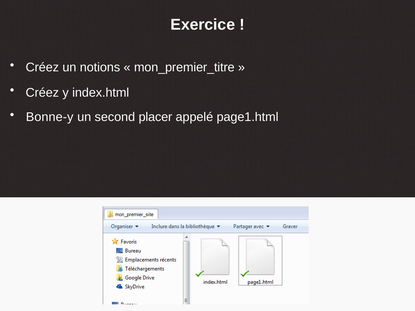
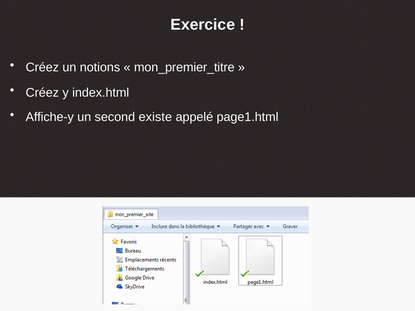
Bonne-y: Bonne-y -> Affiche-y (50, 117)
placer: placer -> existe (155, 117)
